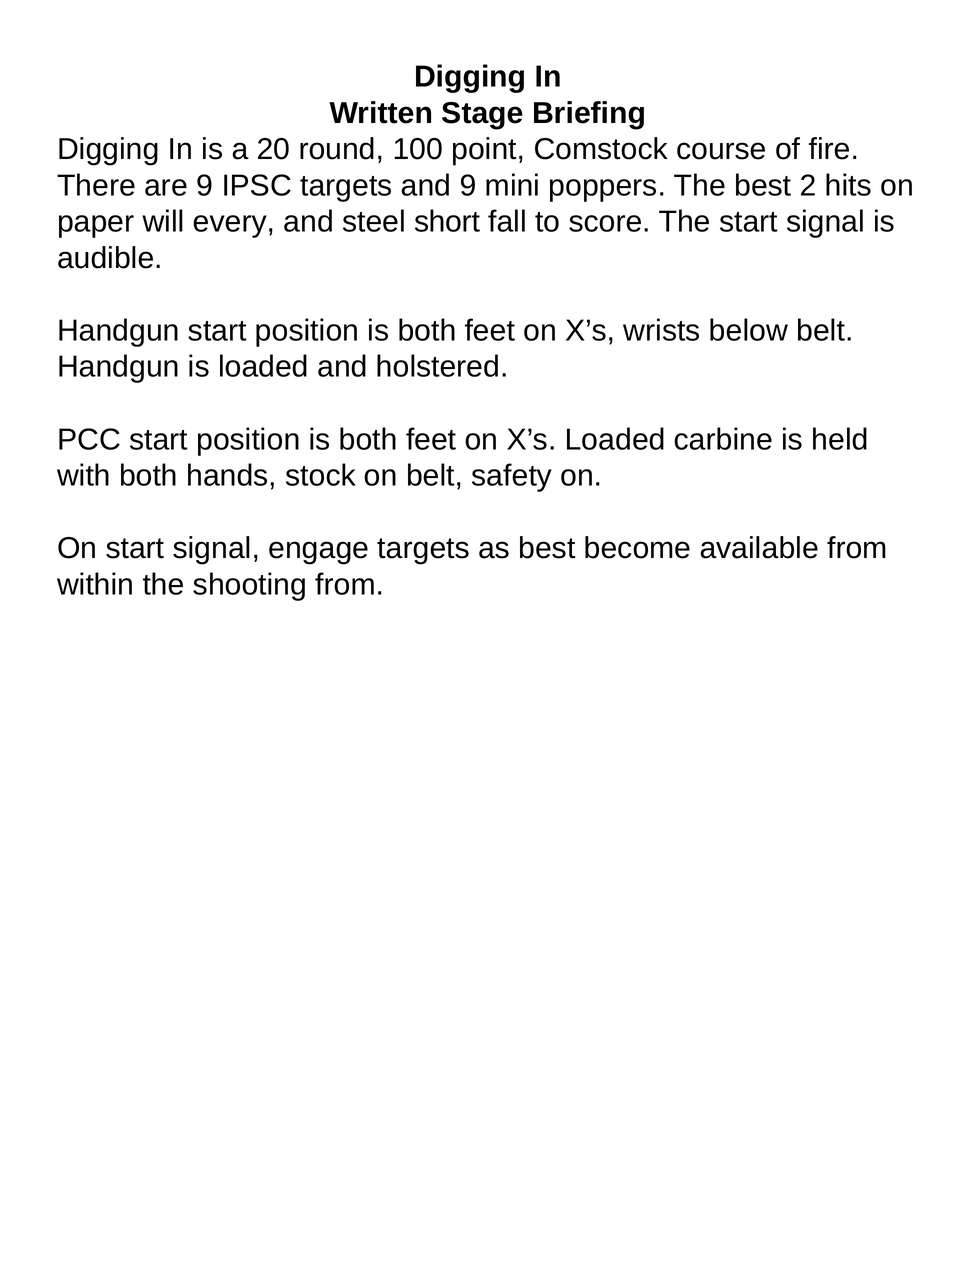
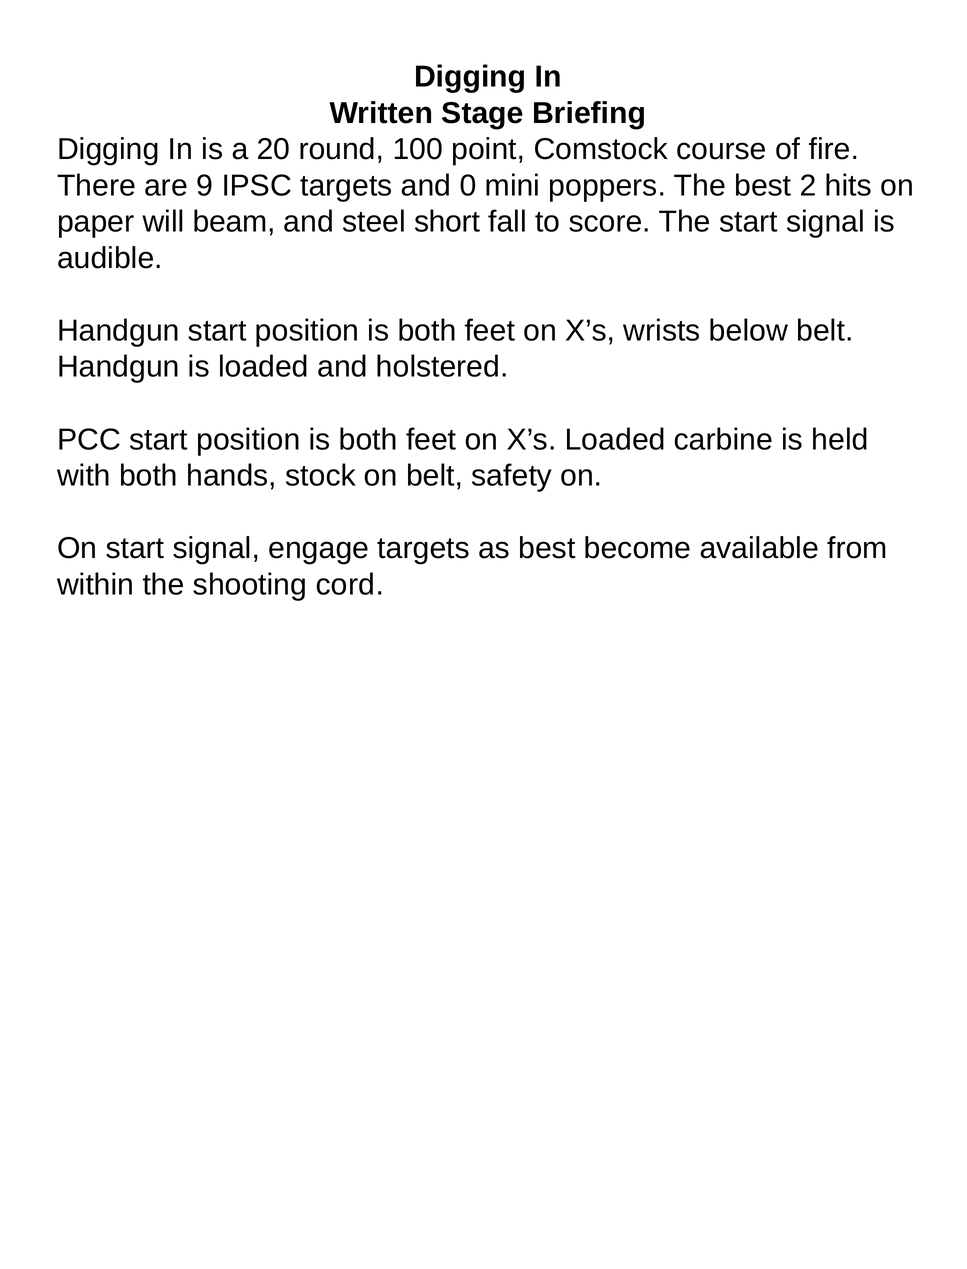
and 9: 9 -> 0 (468, 186)
every: every -> beam (234, 222)
shooting from: from -> cord (350, 585)
